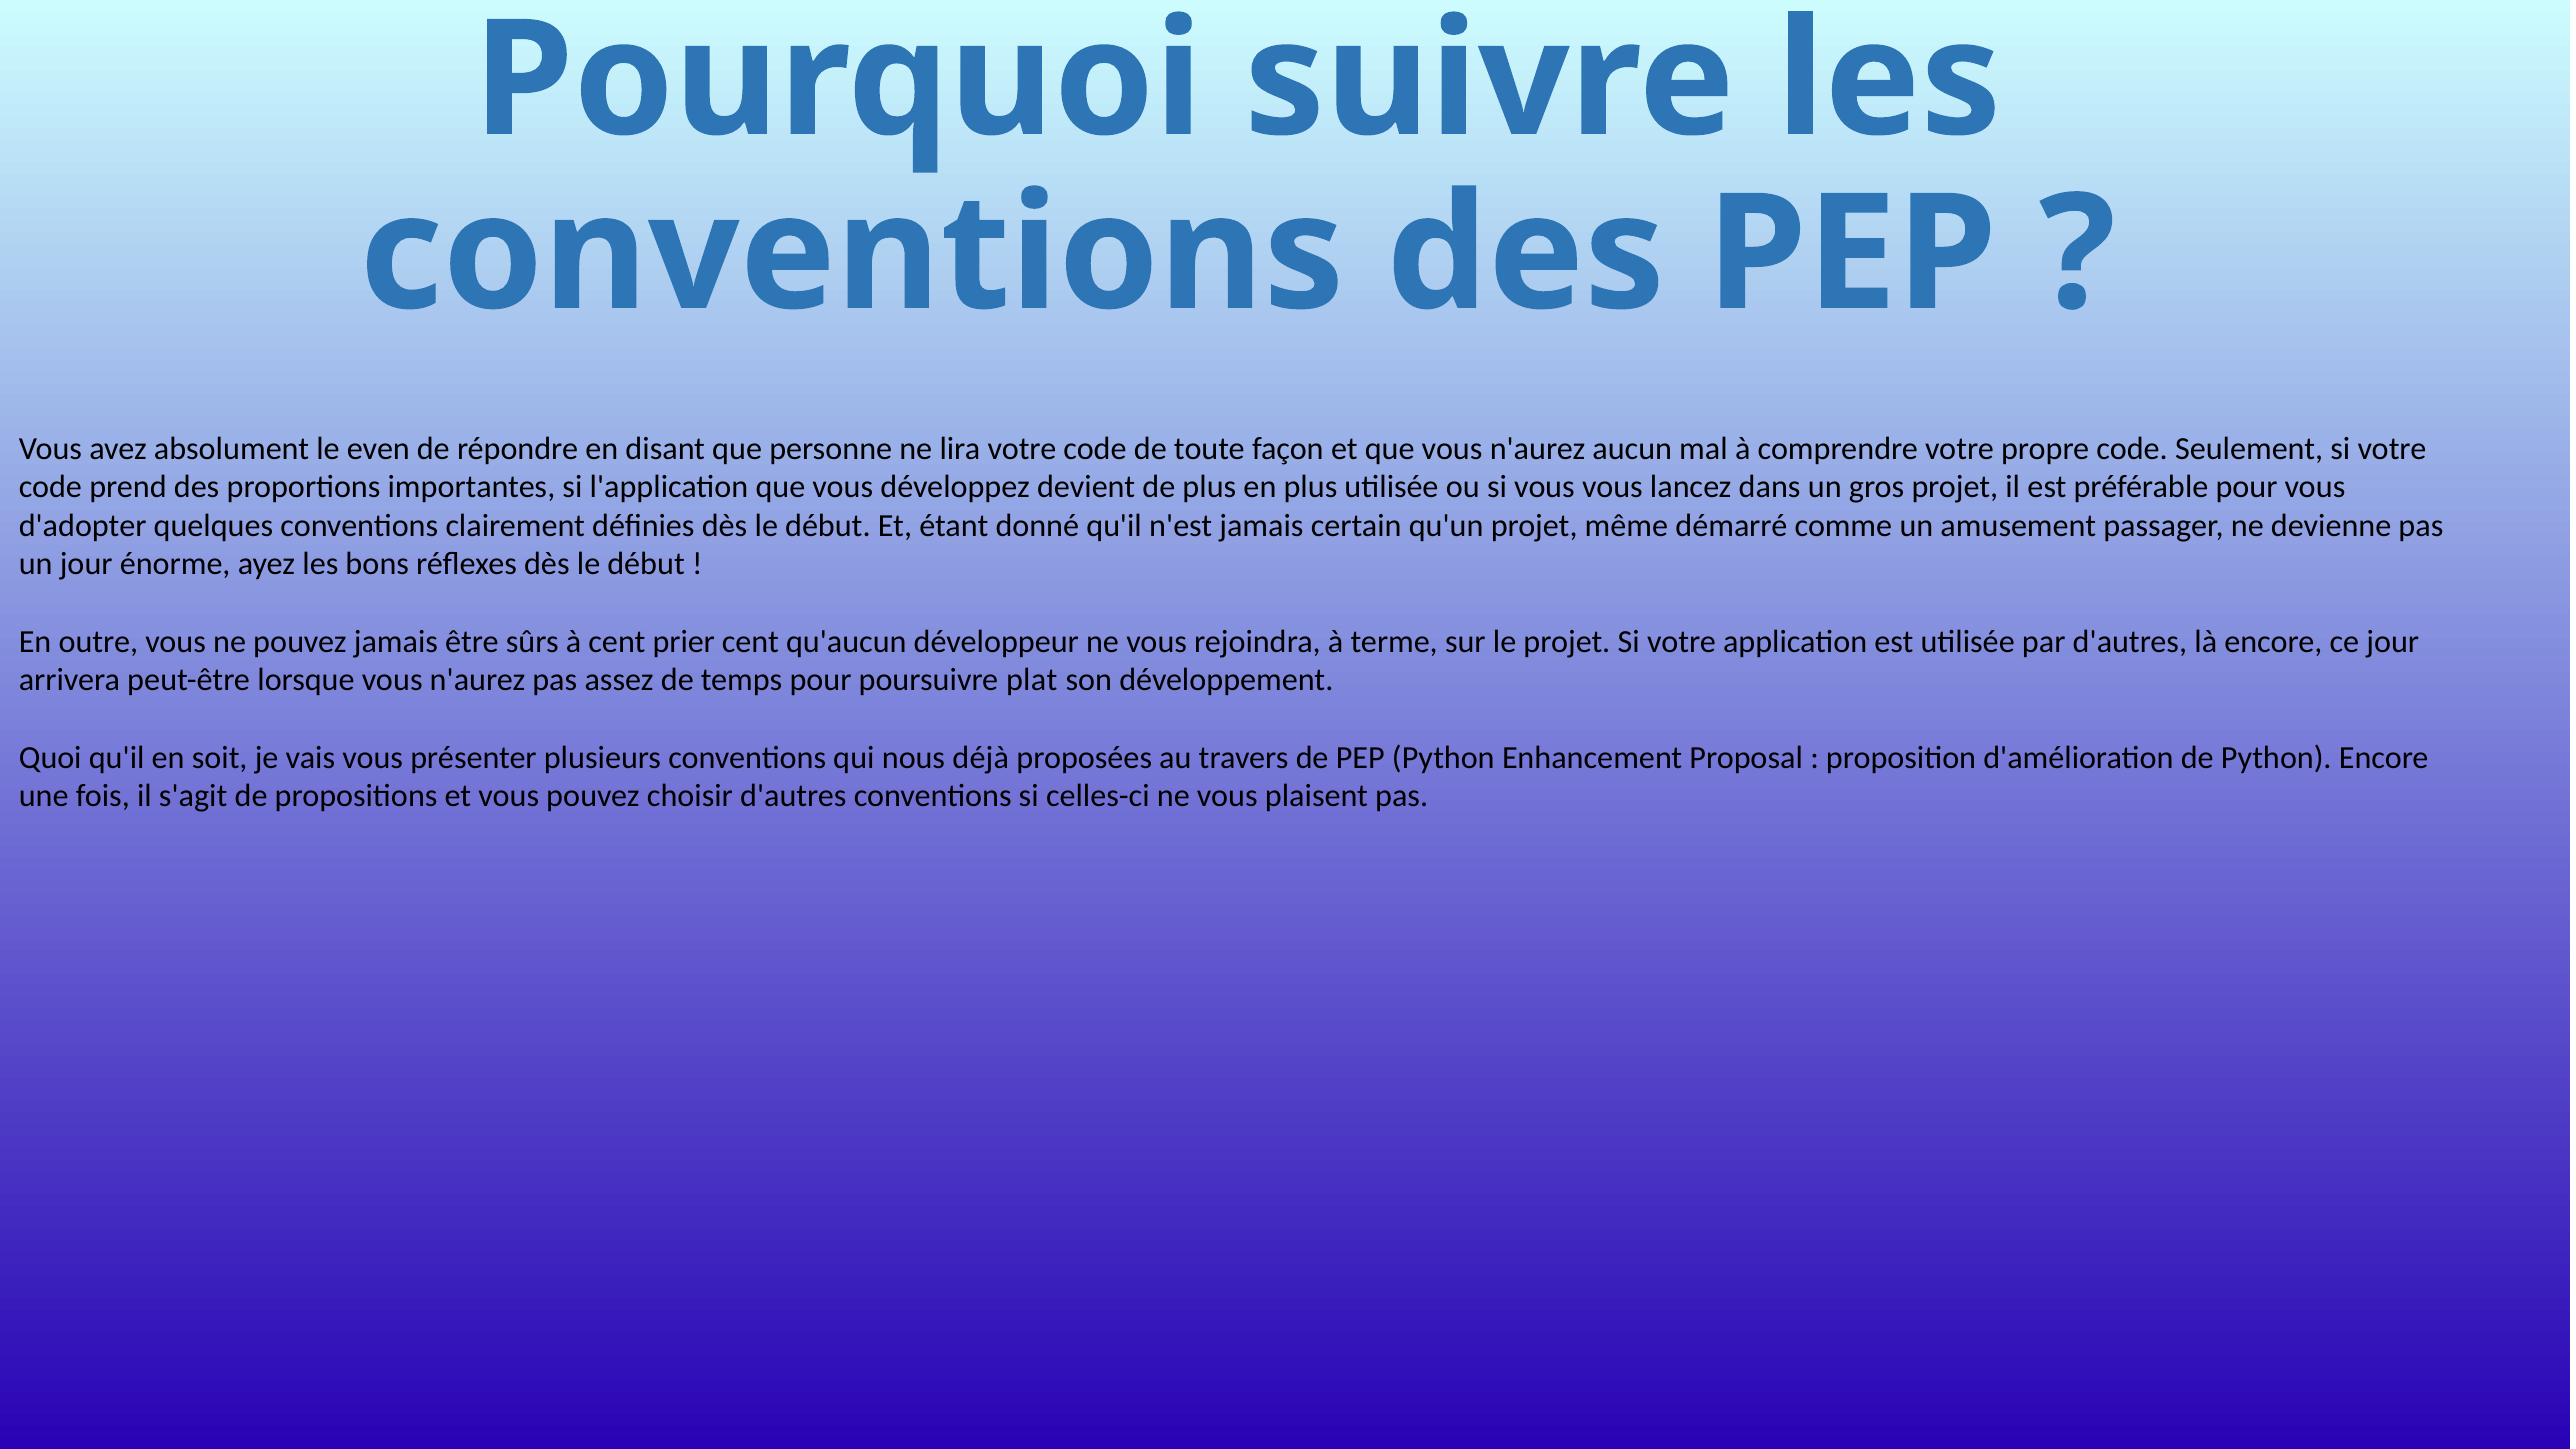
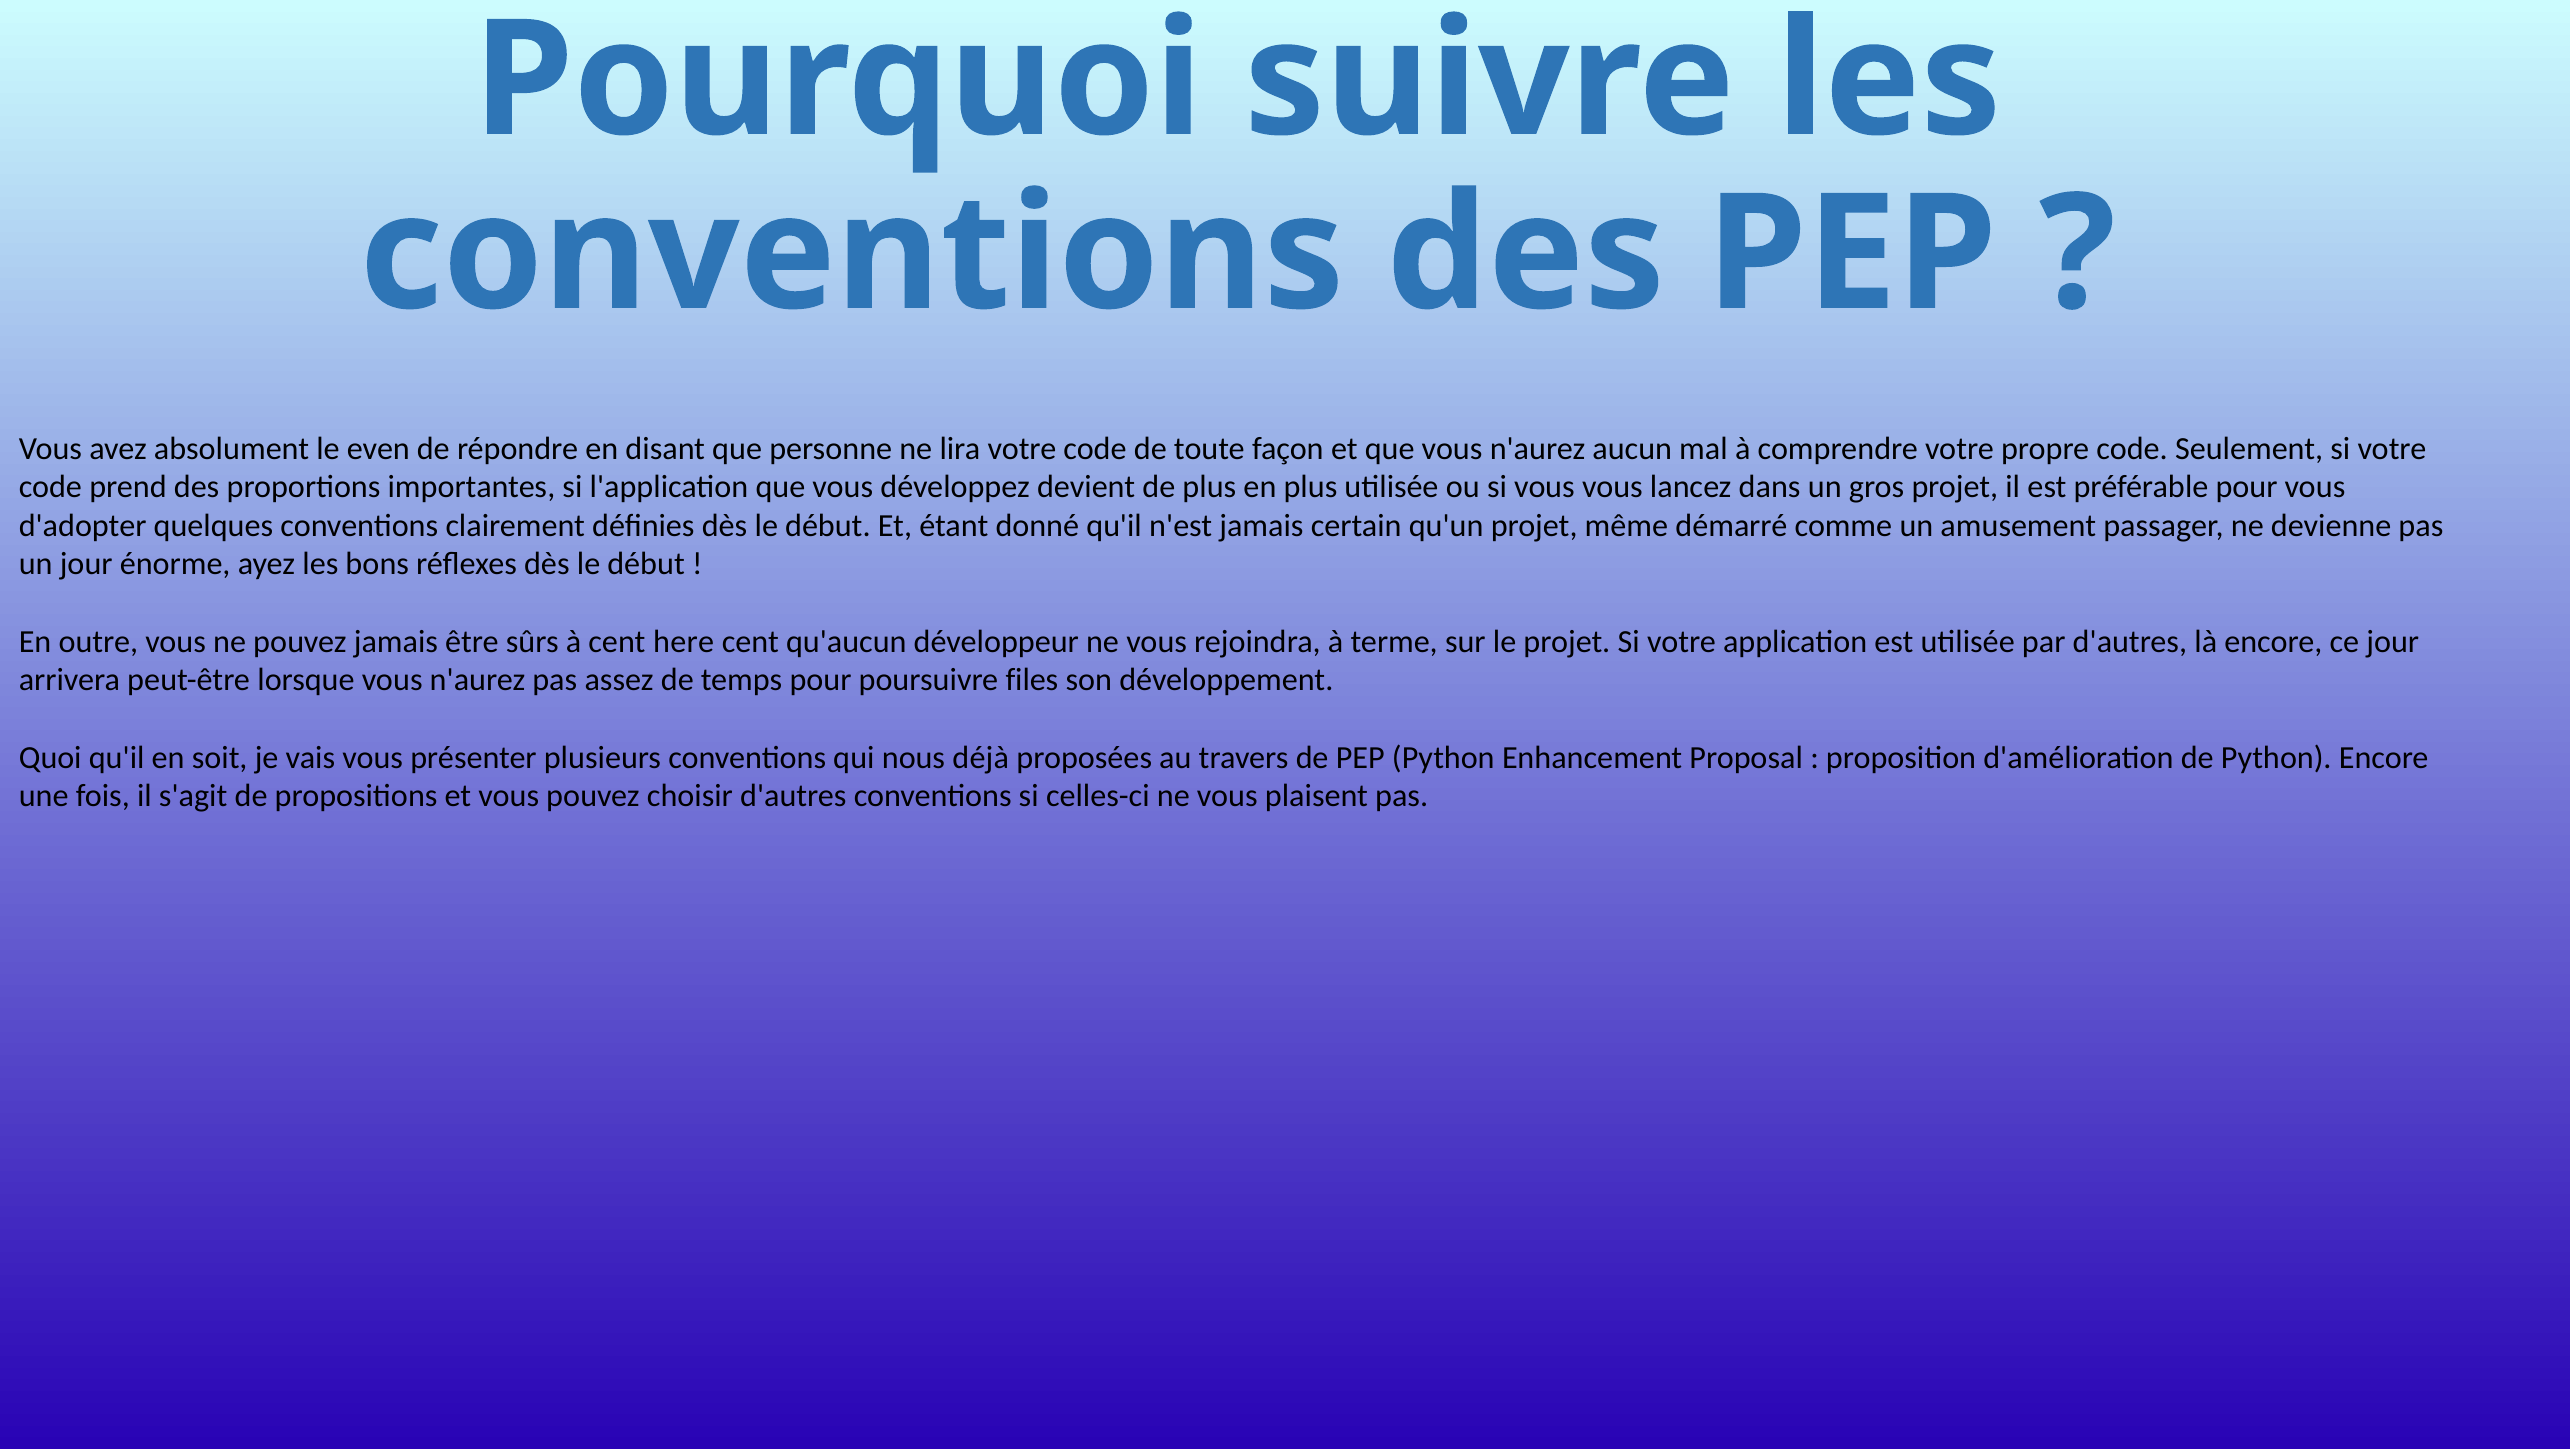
prier: prier -> here (684, 642)
plat: plat -> files (1032, 680)
